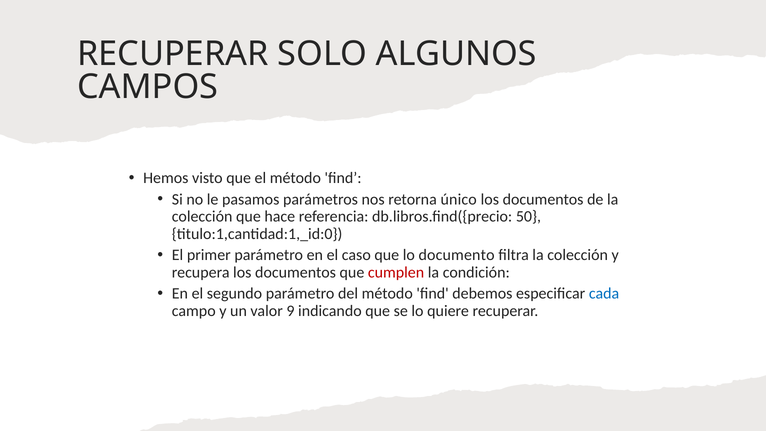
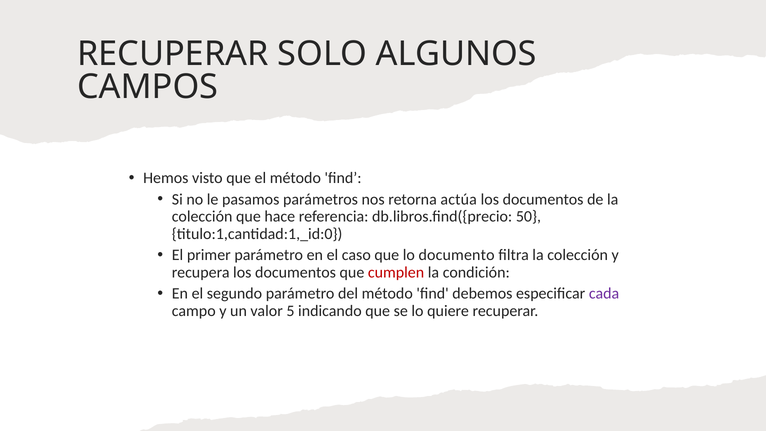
único: único -> actúa (459, 199)
cada colour: blue -> purple (604, 293)
9: 9 -> 5 (290, 311)
